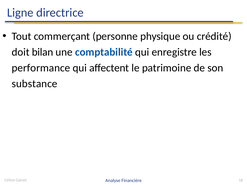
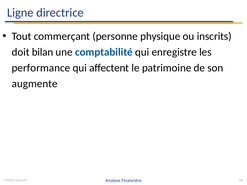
crédité: crédité -> inscrits (214, 36)
substance: substance -> augmente (35, 84)
